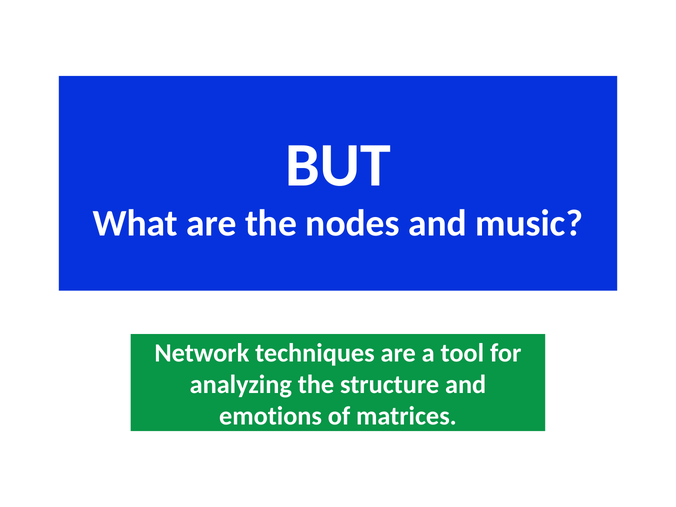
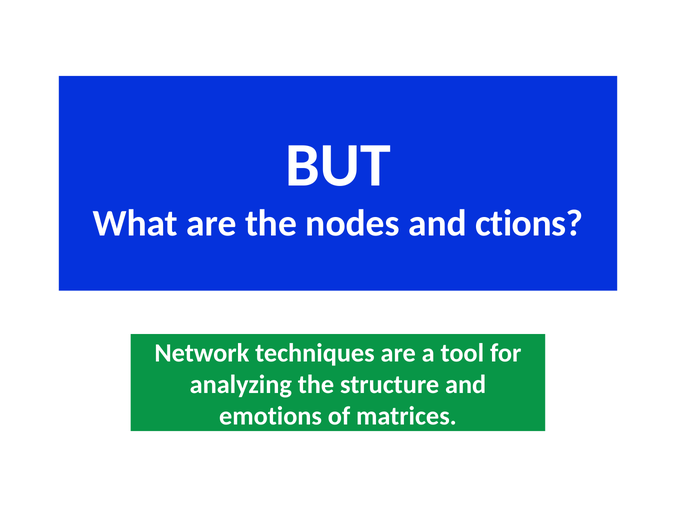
music: music -> ctions (529, 223)
